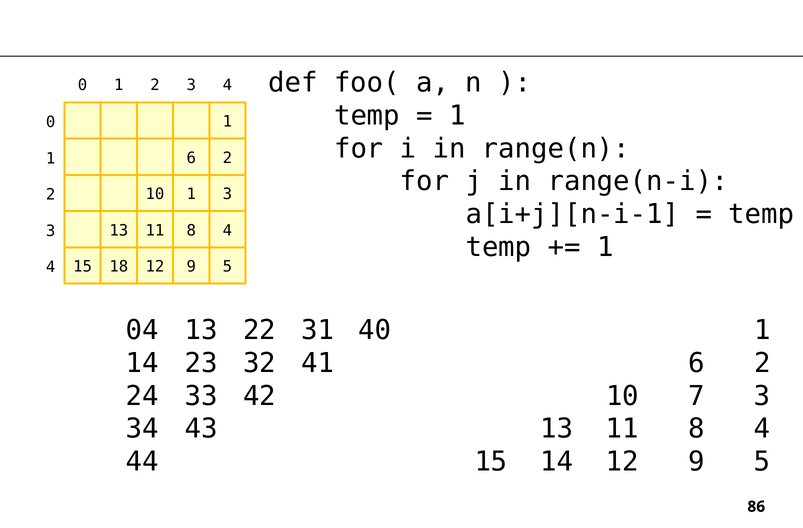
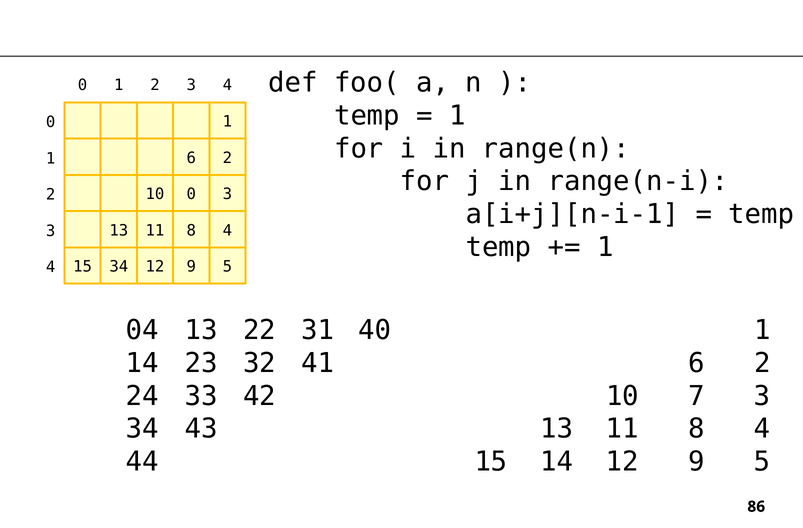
10 1: 1 -> 0 (191, 194)
15 18: 18 -> 34 (119, 266)
